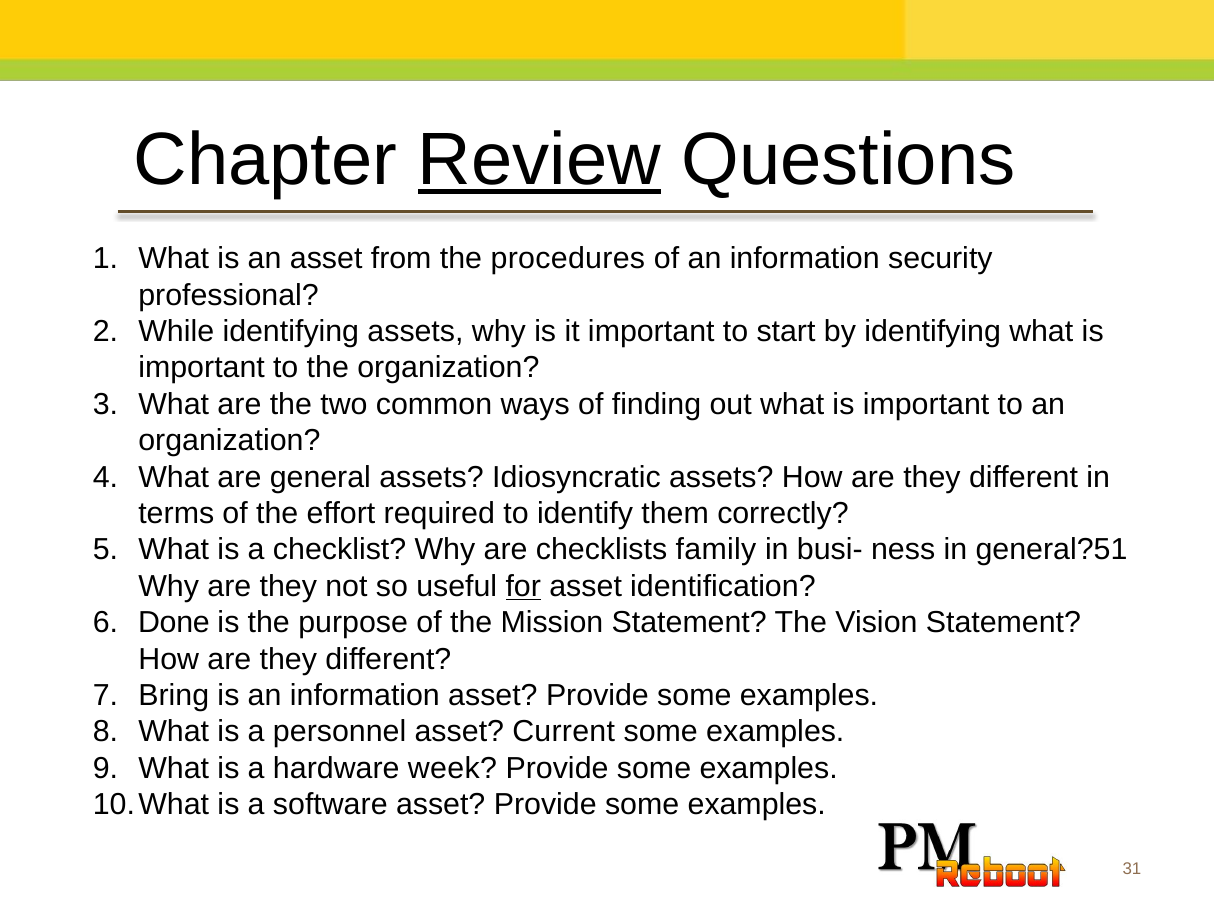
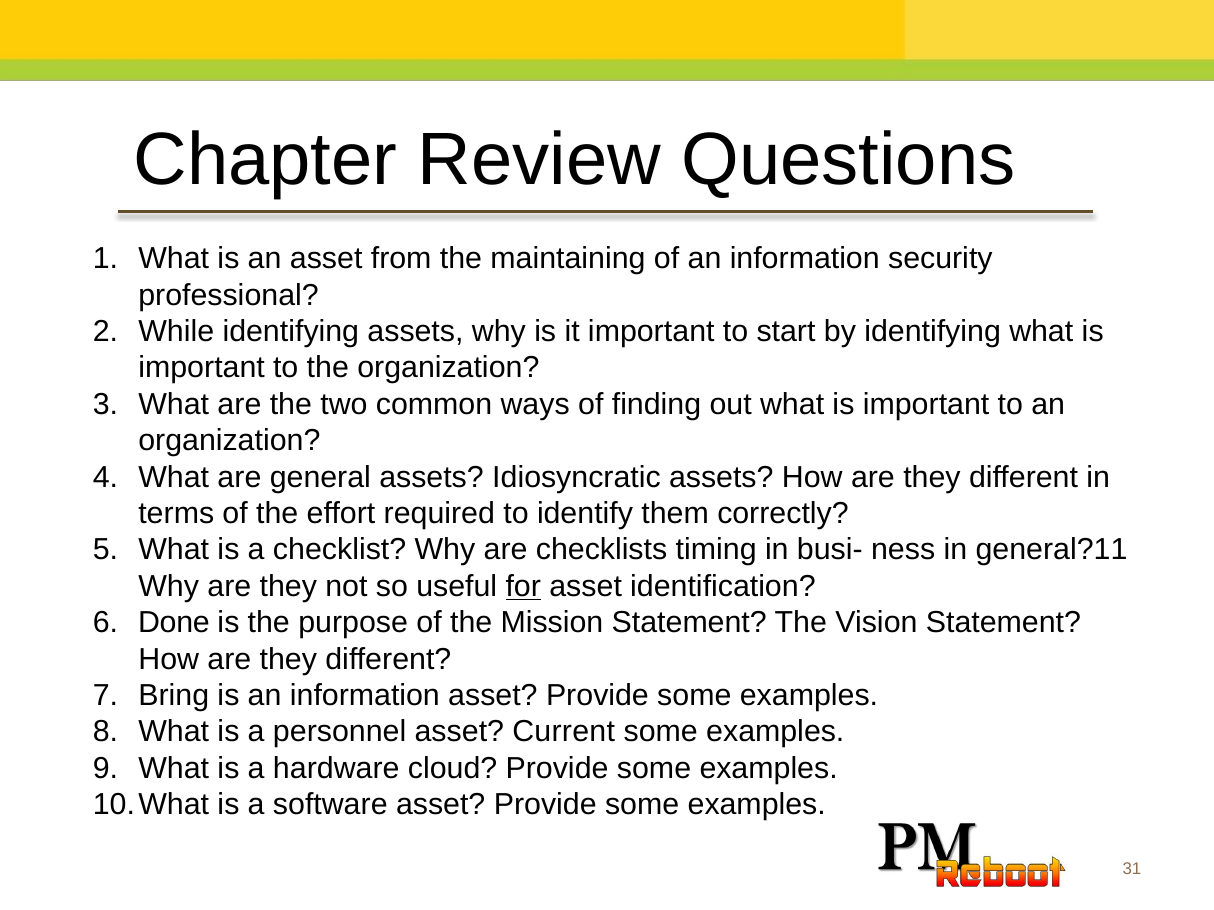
Review underline: present -> none (539, 160)
procedures: procedures -> maintaining (568, 259)
family: family -> timing (716, 550)
general?51: general?51 -> general?11 (1051, 550)
week: week -> cloud (453, 769)
